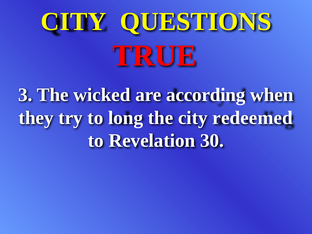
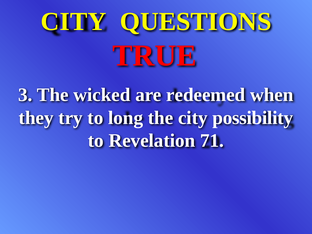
according: according -> redeemed (206, 95)
redeemed: redeemed -> possibility (253, 118)
30: 30 -> 71 (212, 141)
